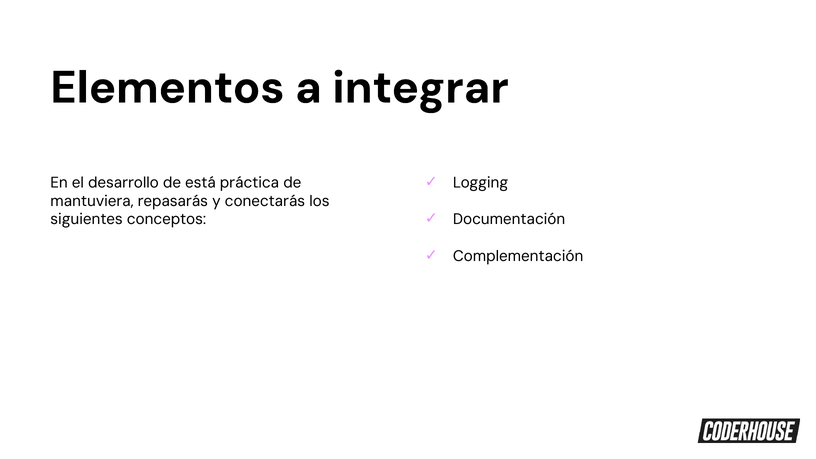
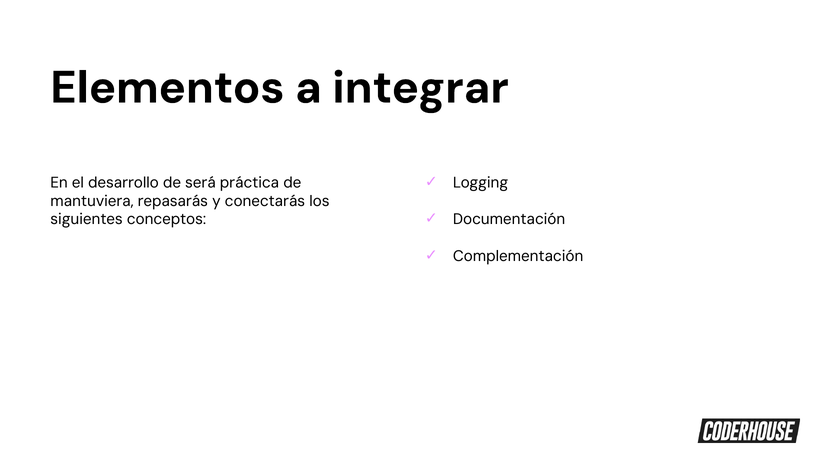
está: está -> será (200, 183)
